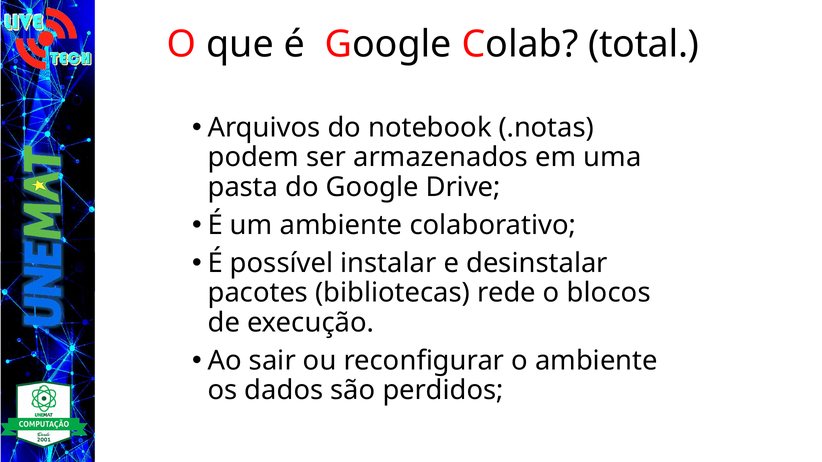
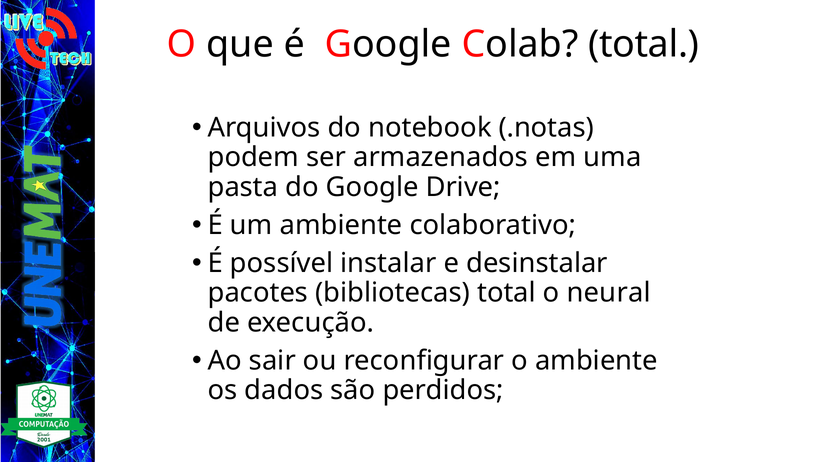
bibliotecas rede: rede -> total (507, 293)
blocos: blocos -> neural (609, 293)
